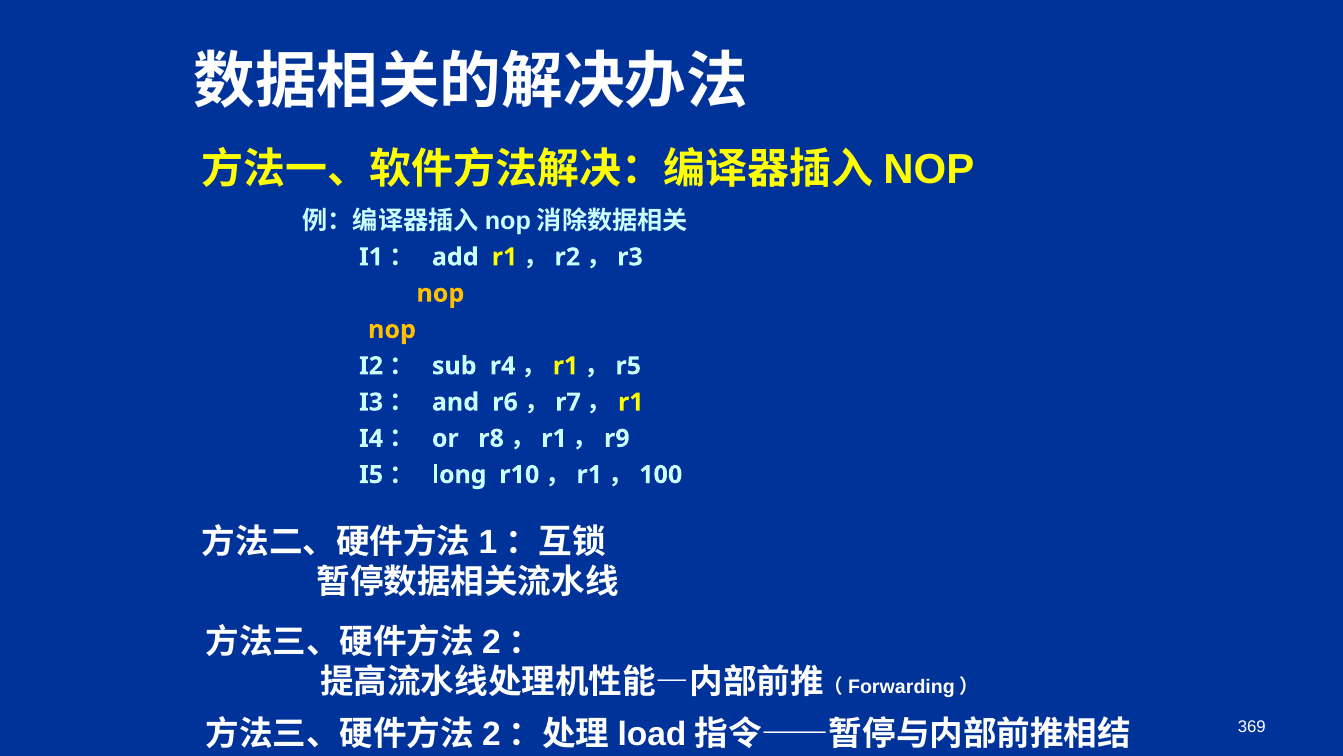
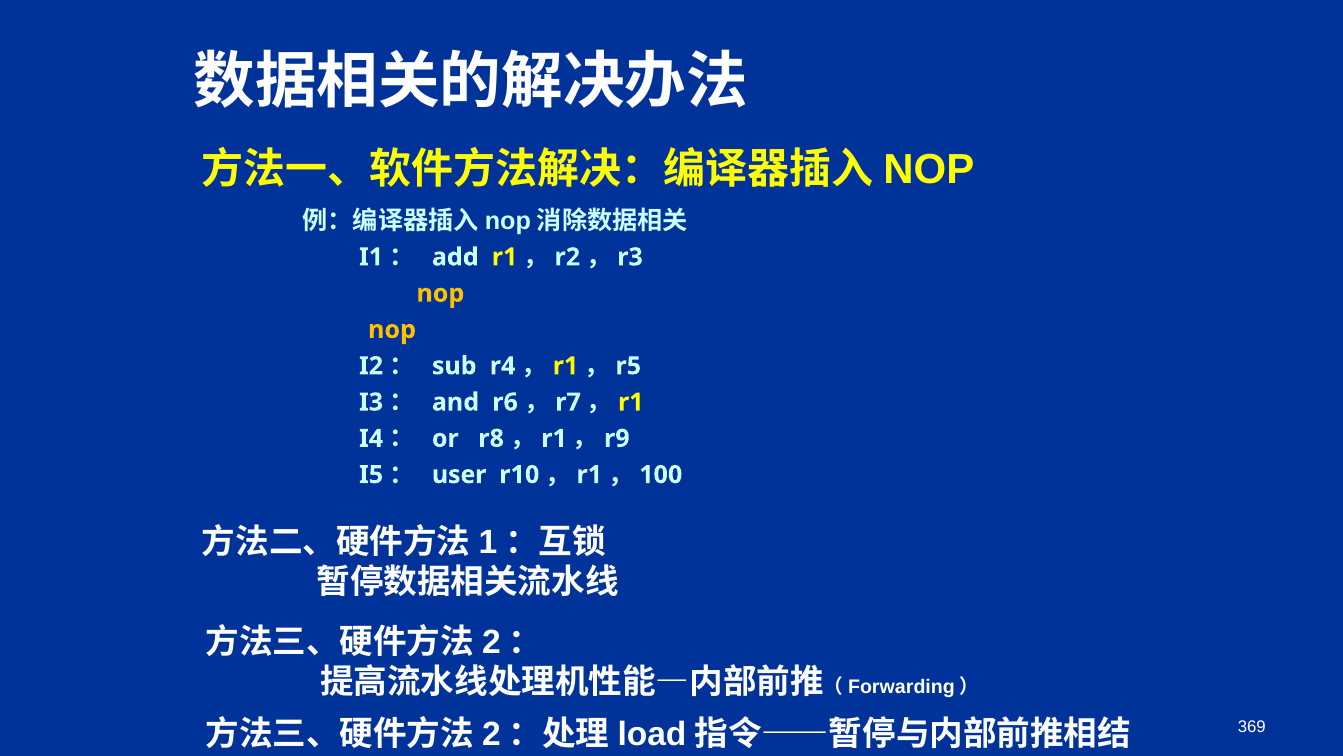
long: long -> user (459, 474)
